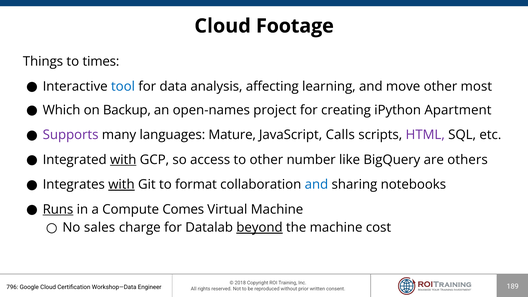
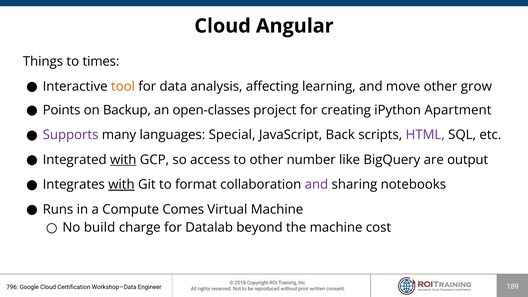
Footage: Footage -> Angular (295, 26)
tool colour: blue -> orange (123, 86)
most: most -> grow (476, 86)
Which: Which -> Points (62, 110)
open-names: open-names -> open-classes (211, 110)
Mature: Mature -> Special (232, 135)
Calls: Calls -> Back (340, 135)
others: others -> output (468, 160)
and colour: blue -> purple (316, 185)
Runs underline: present -> none (58, 209)
sales: sales -> build (100, 228)
beyond underline: present -> none (260, 228)
